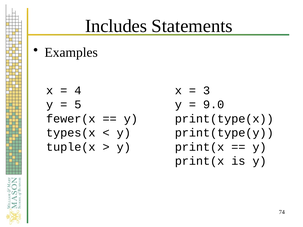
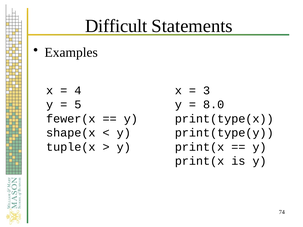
Includes: Includes -> Difficult (116, 26)
9.0: 9.0 -> 8.0 (214, 105)
types(x: types(x -> shape(x (71, 133)
